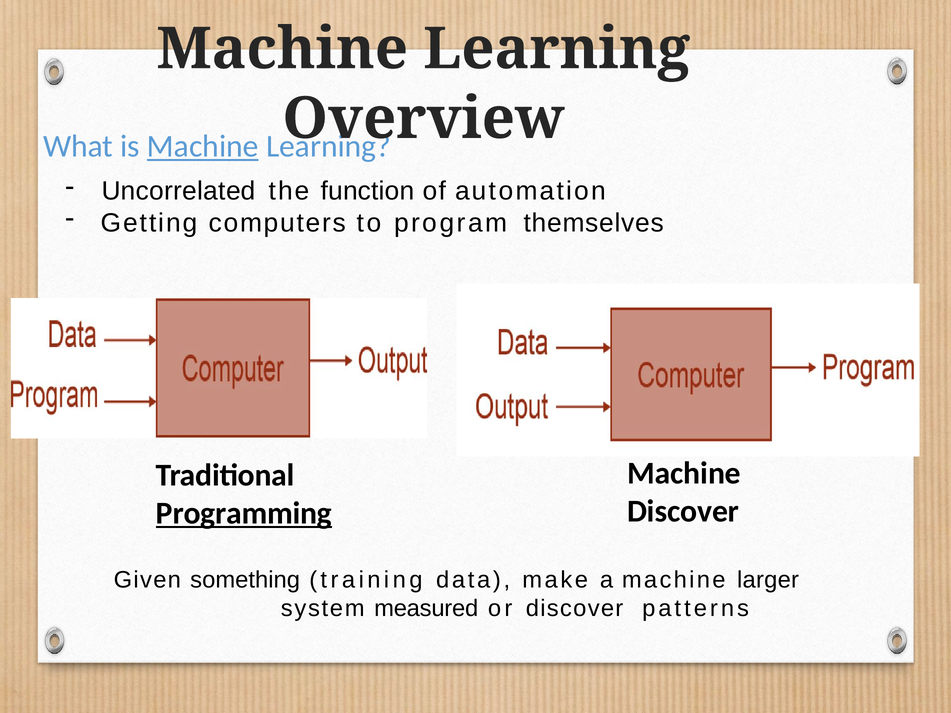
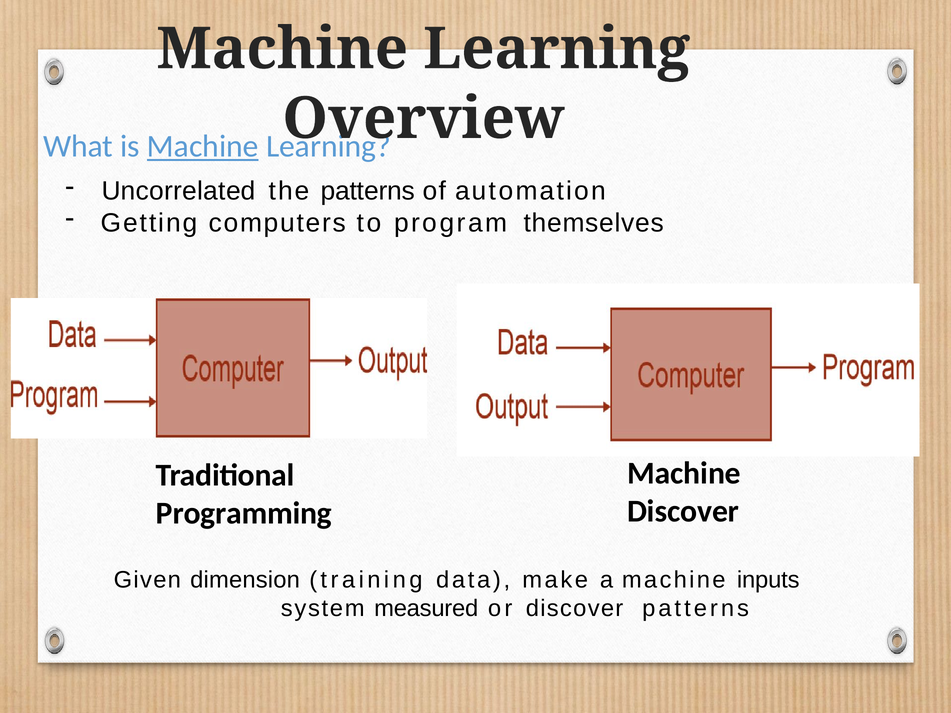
the function: function -> patterns (368, 191)
Programming underline: present -> none (244, 514)
something: something -> dimension (245, 580)
larger: larger -> inputs (768, 580)
